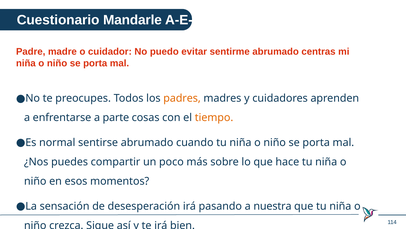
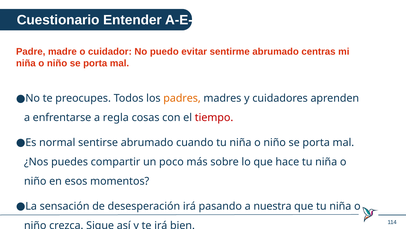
Mandarle: Mandarle -> Entender (132, 20)
parte: parte -> regla (116, 117)
tiempo colour: orange -> red (214, 117)
